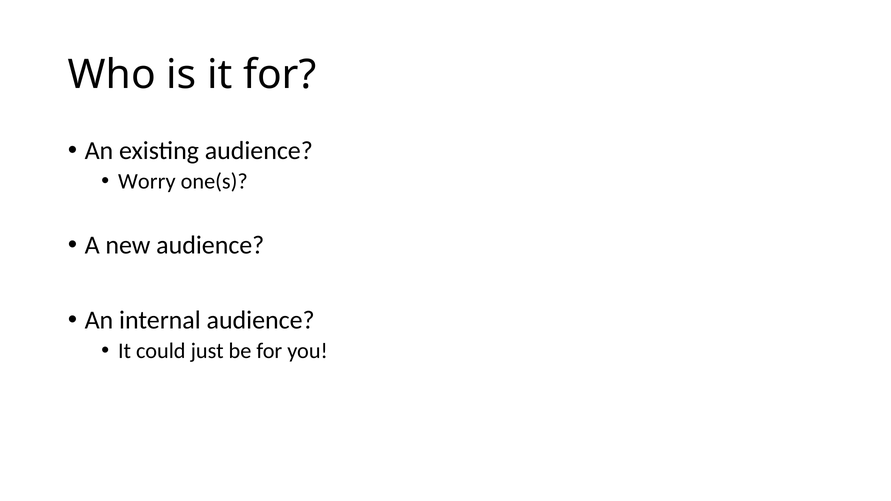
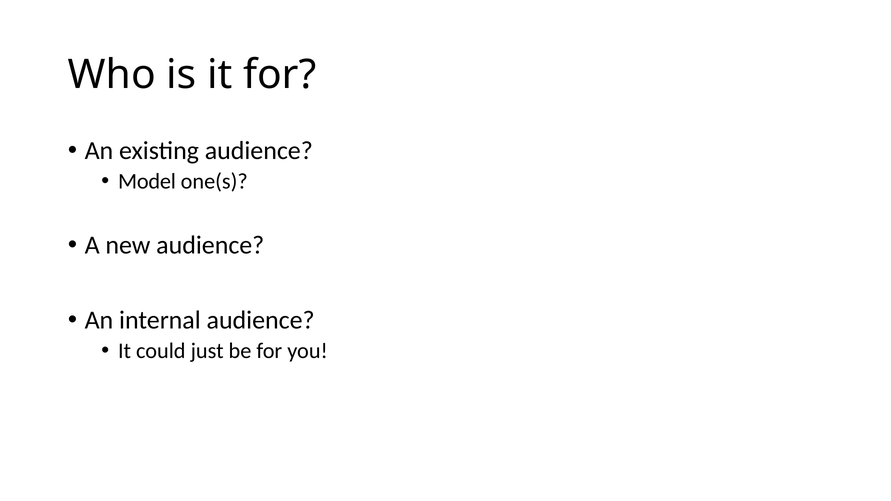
Worry: Worry -> Model (147, 181)
